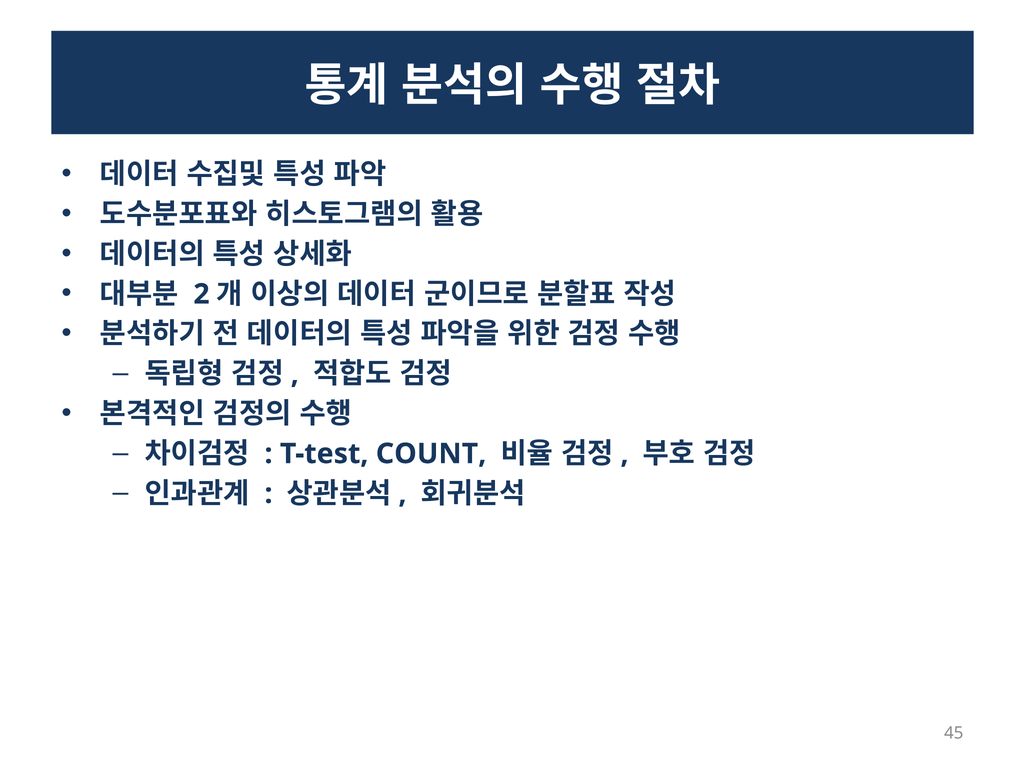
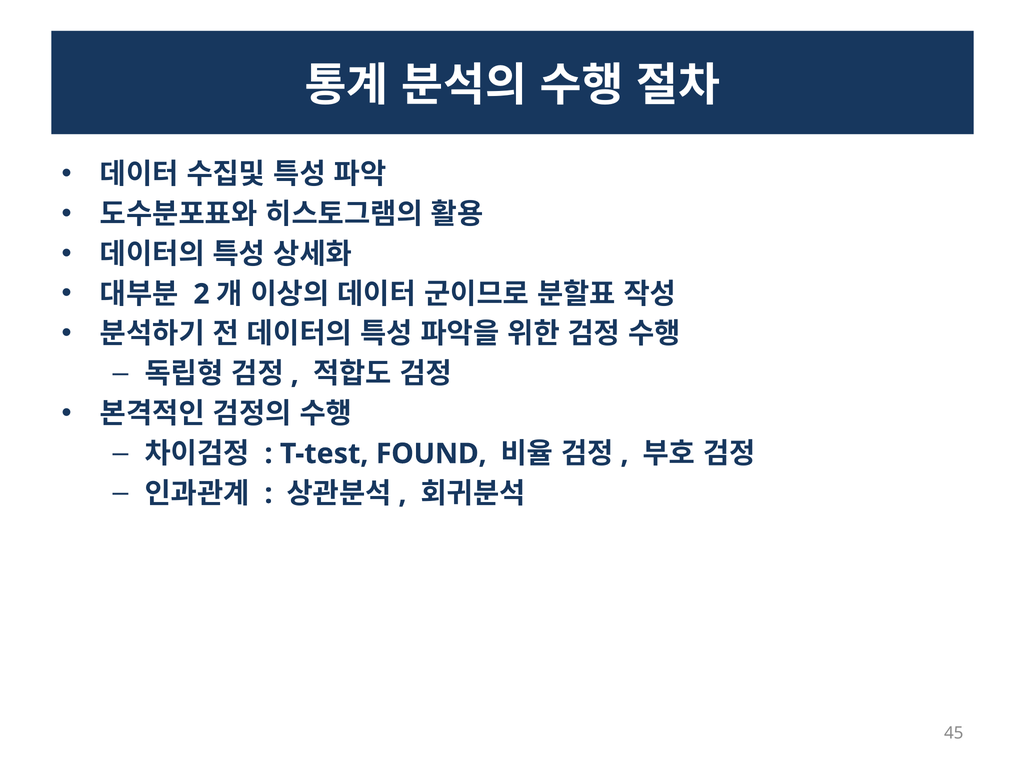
COUNT: COUNT -> FOUND (431, 454)
